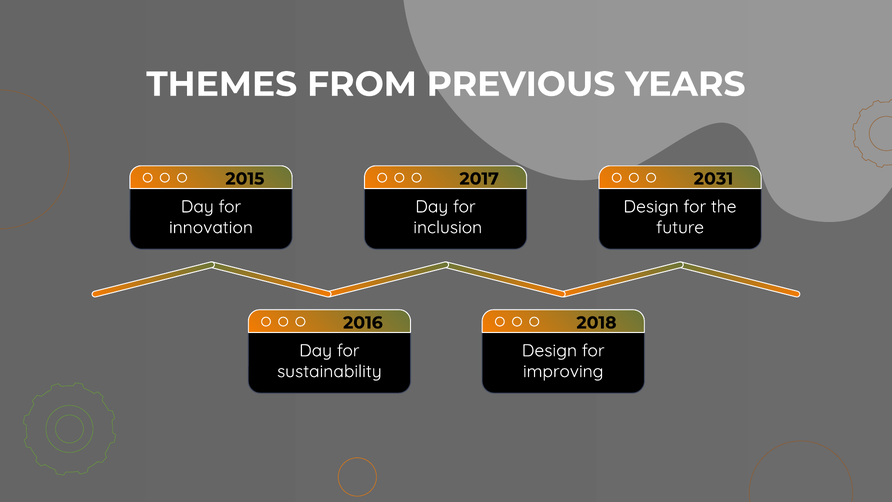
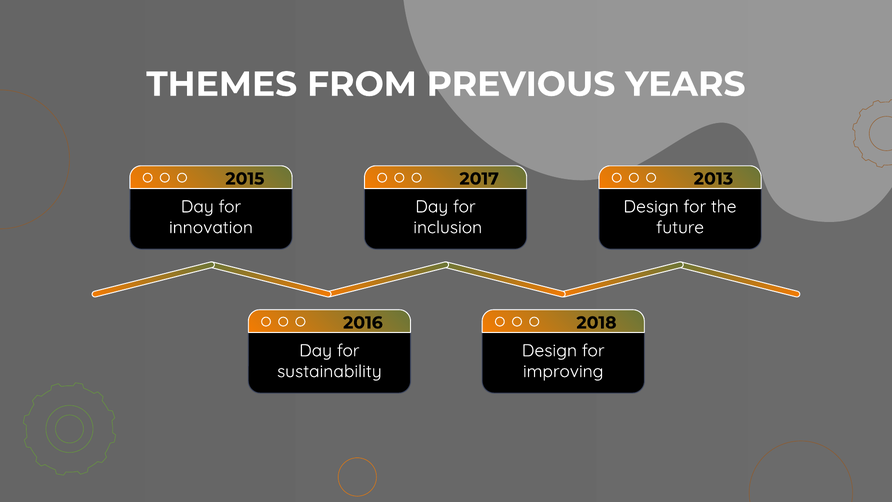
2031: 2031 -> 2013 (713, 179)
